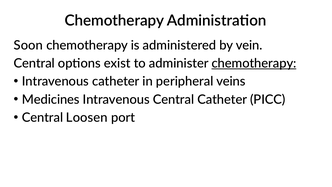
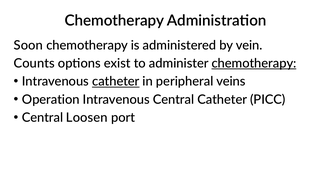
Central: Central -> Counts (34, 63)
catheter underline: none -> present (116, 81)
Medicines: Medicines -> Operation (51, 99)
